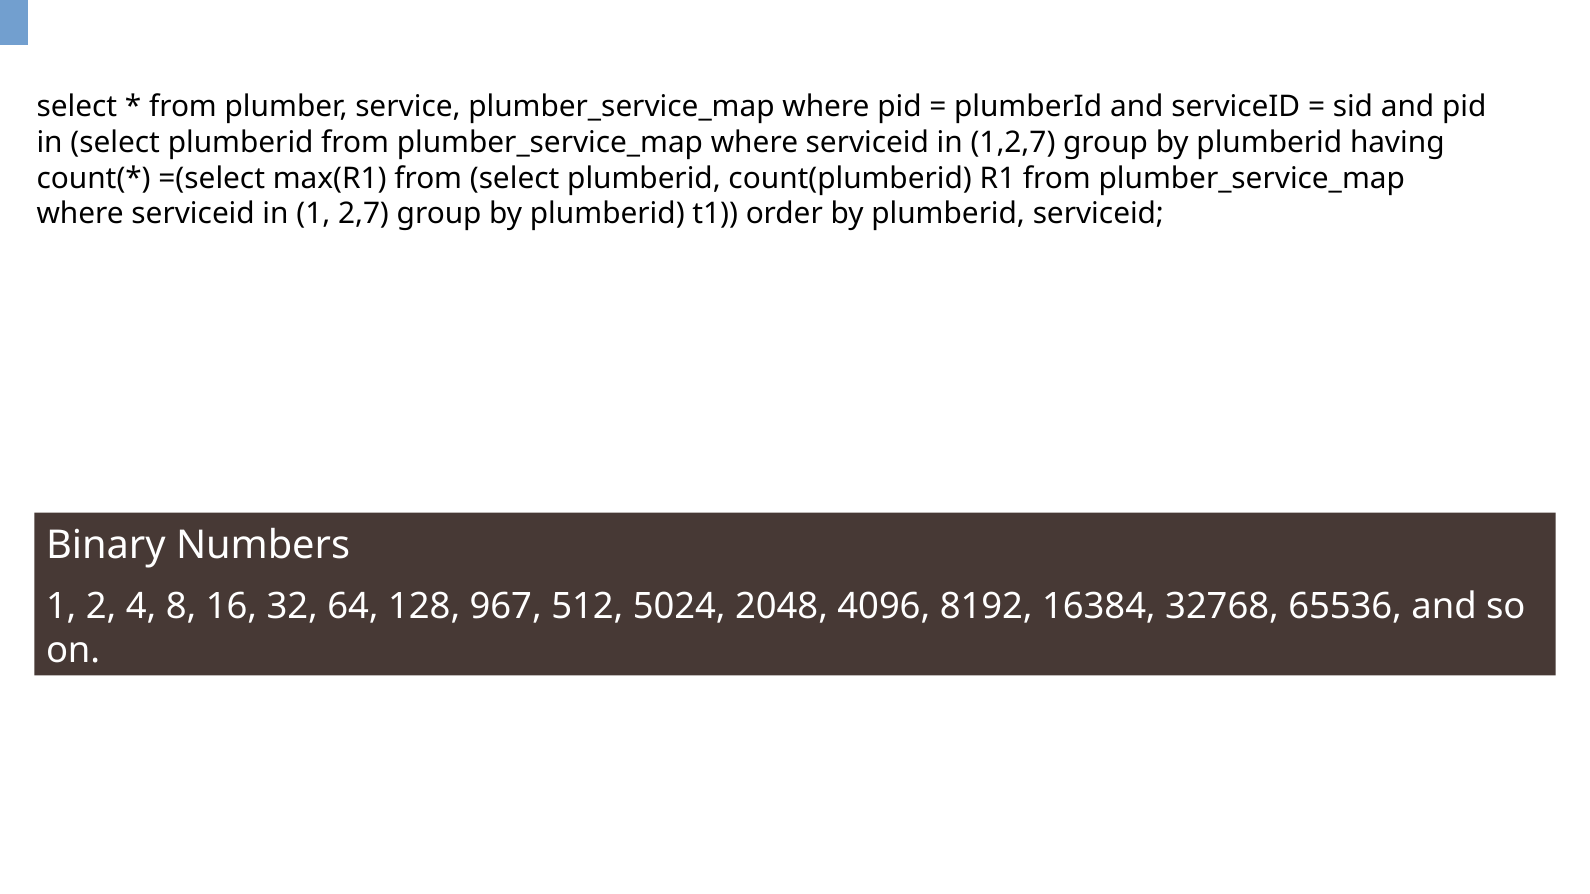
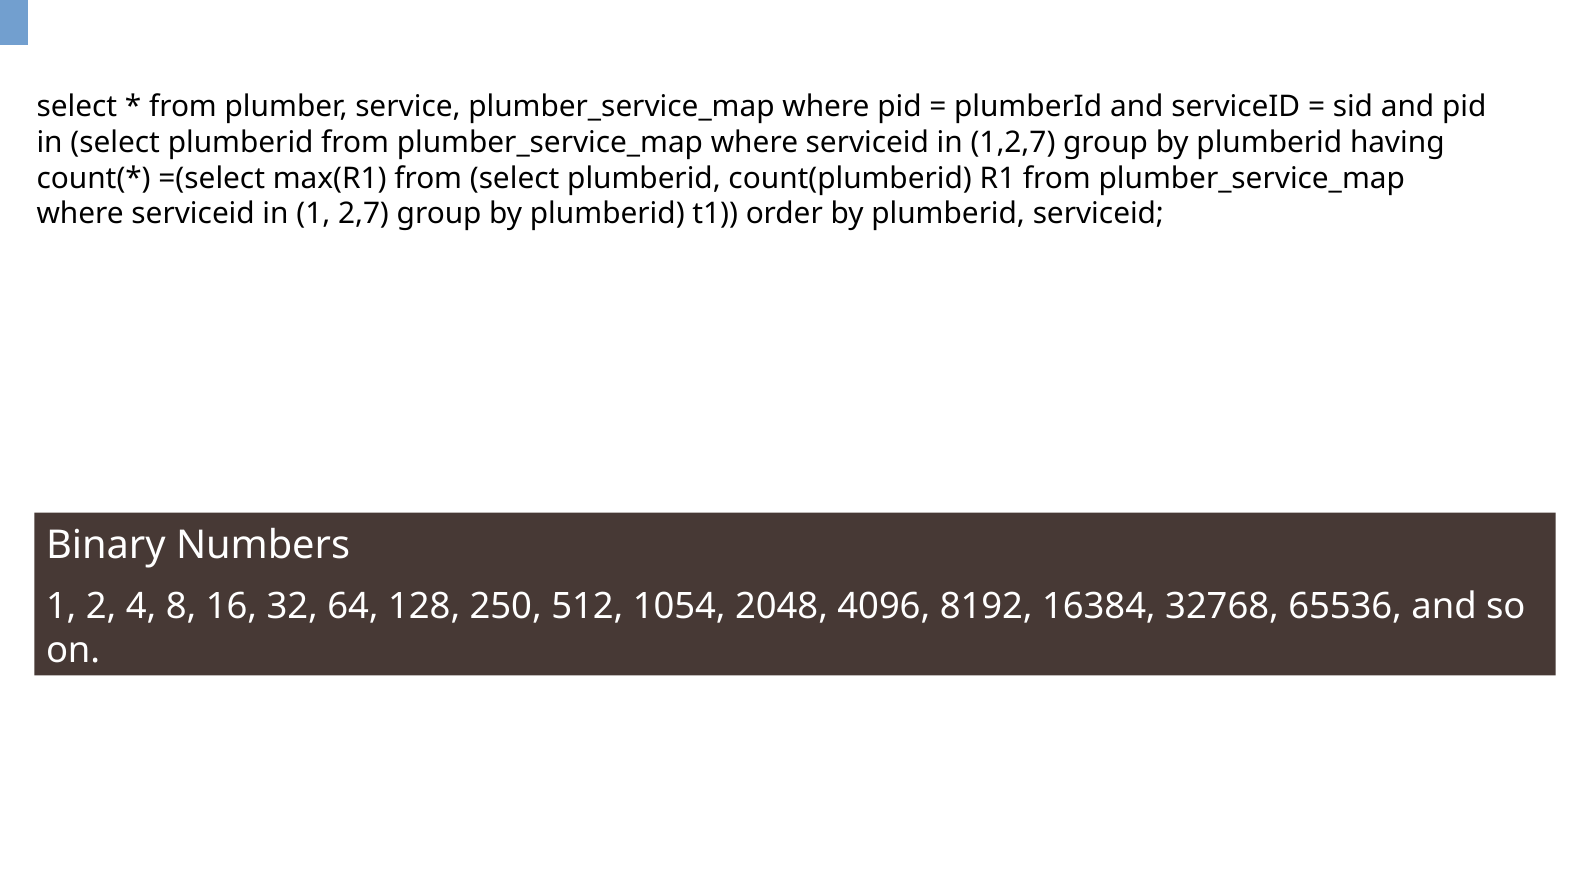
967: 967 -> 250 (506, 607)
5024: 5024 -> 1054 (679, 607)
